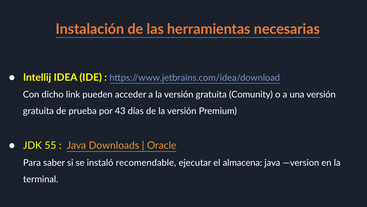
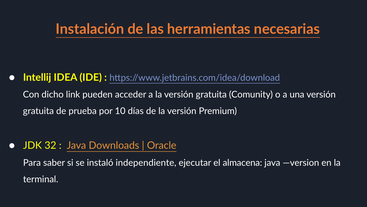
43: 43 -> 10 (120, 111)
55: 55 -> 32 (50, 145)
recomendable: recomendable -> independiente (146, 162)
